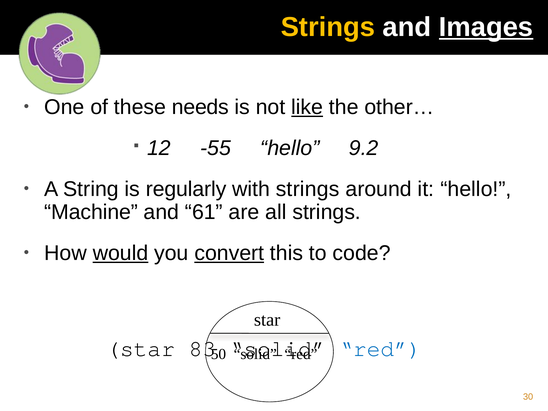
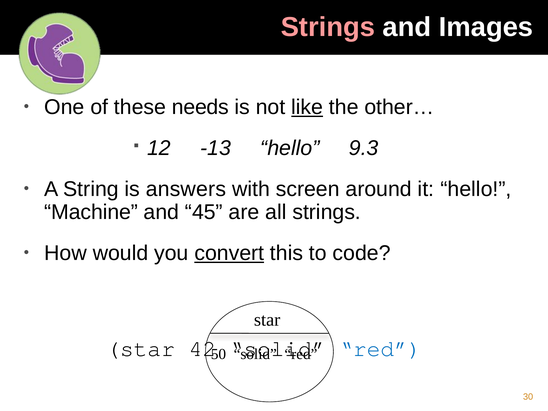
Strings colour: yellow -> pink (328, 27)
Images underline: present -> none (486, 27)
-55: -55 -> -13 (216, 148)
9.2: 9.2 -> 9.3 (364, 148)
regularly: regularly -> answers (186, 189)
with strings: strings -> screen (308, 189)
61: 61 -> 45 (204, 212)
would underline: present -> none (121, 253)
83: 83 -> 42 (202, 349)
